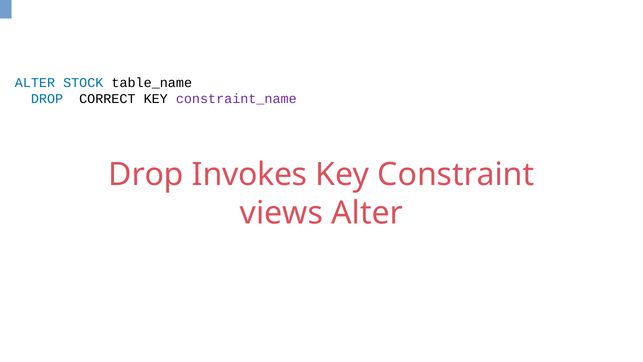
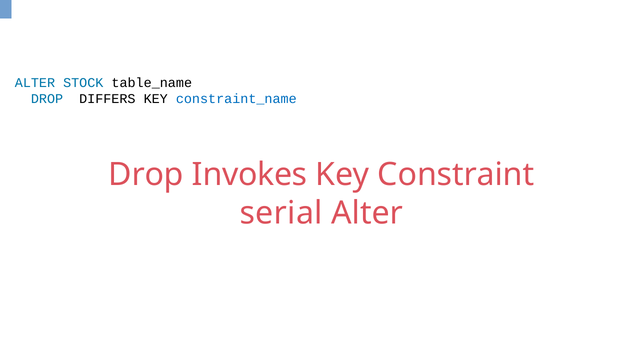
CORRECT: CORRECT -> DIFFERS (107, 99)
constraint_name colour: purple -> blue (236, 99)
views: views -> serial (281, 213)
